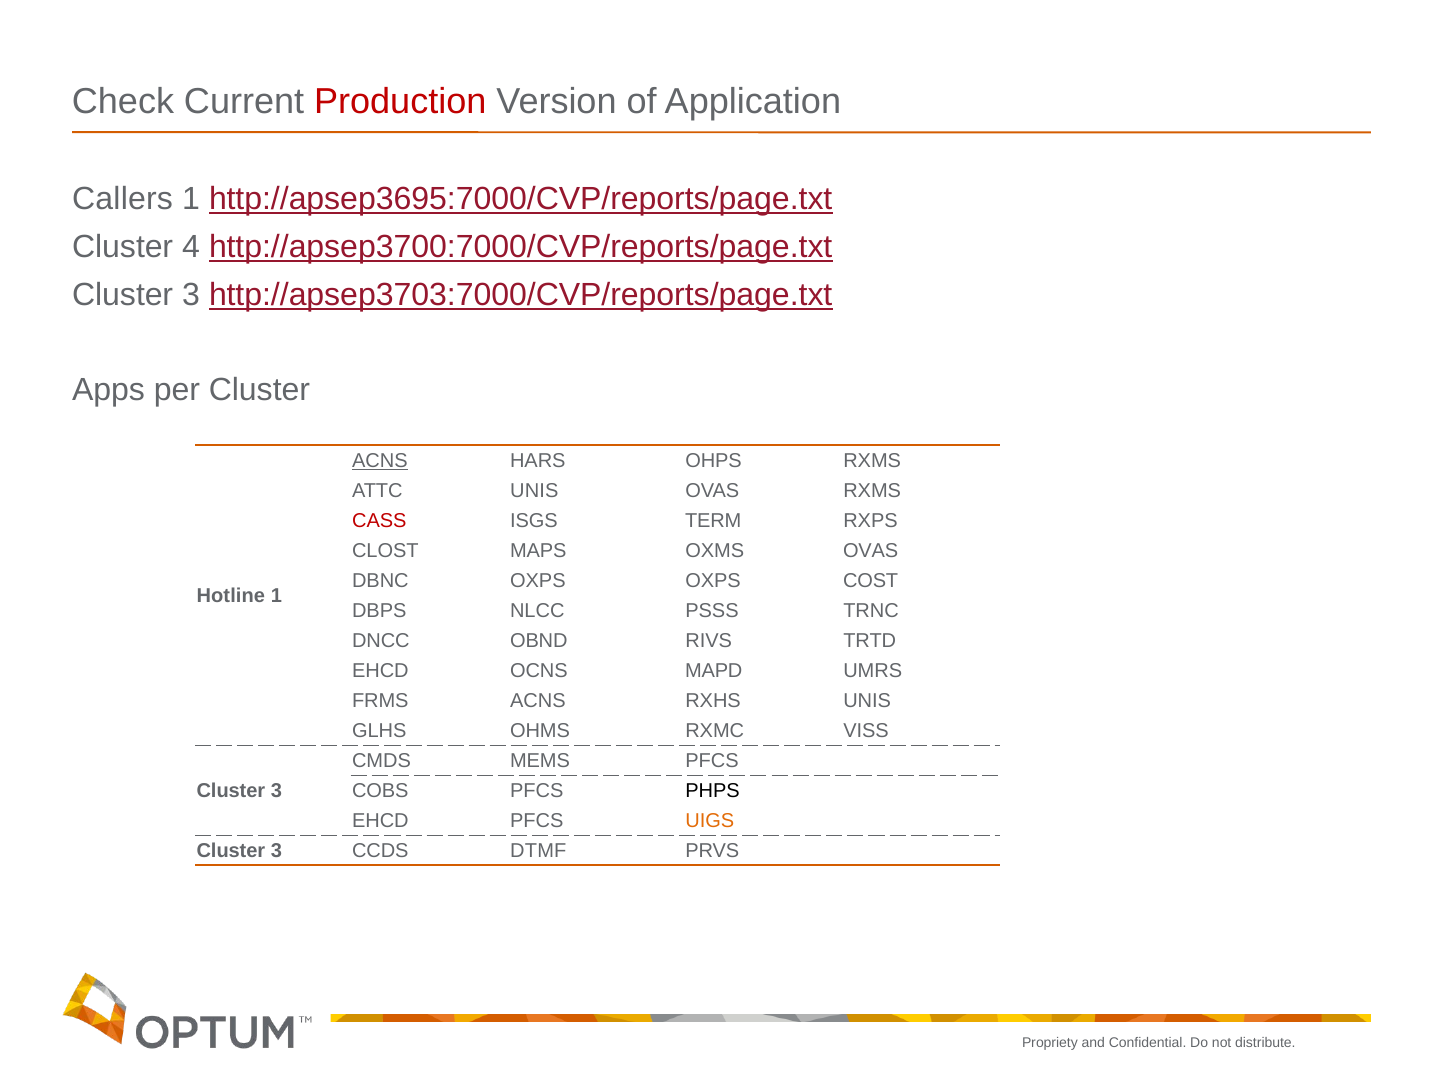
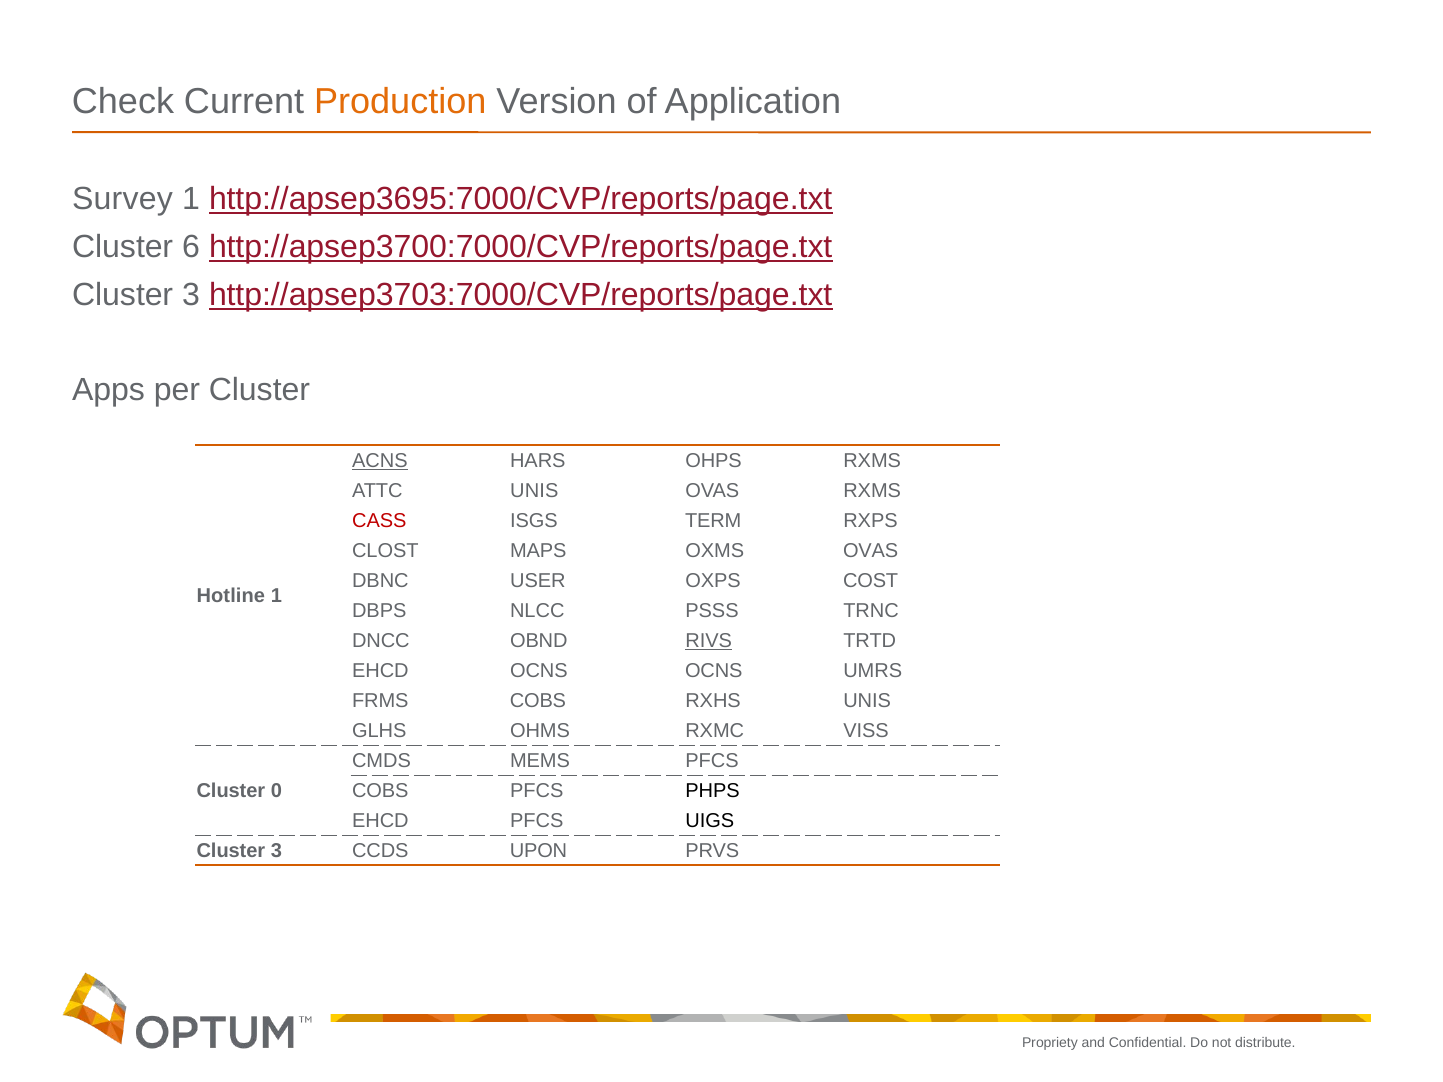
Production colour: red -> orange (400, 101)
Callers: Callers -> Survey (123, 199)
4: 4 -> 6 (191, 247)
DBNC OXPS: OXPS -> USER (538, 581)
RIVS underline: none -> present (709, 641)
OCNS MAPD: MAPD -> OCNS (714, 671)
FRMS ACNS: ACNS -> COBS (538, 701)
3: 3 -> 0 (276, 791)
UIGS colour: orange -> black (710, 821)
DTMF: DTMF -> UPON (539, 851)
